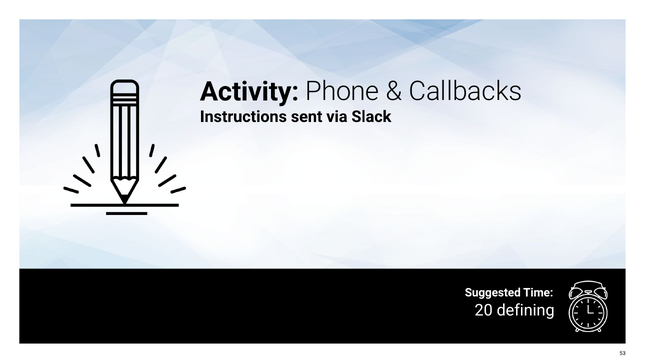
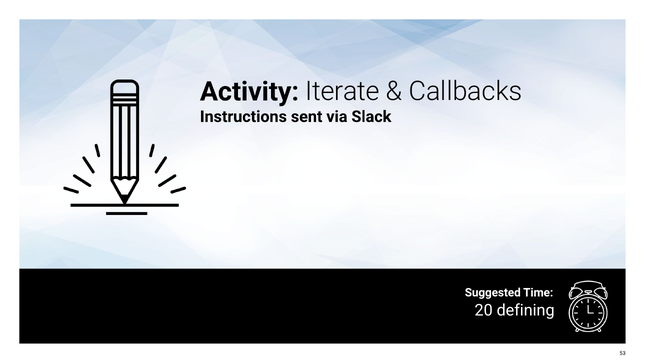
Phone: Phone -> Iterate (342, 92)
